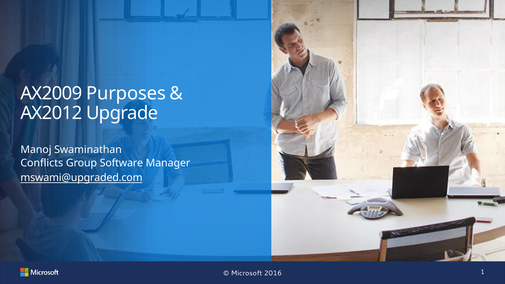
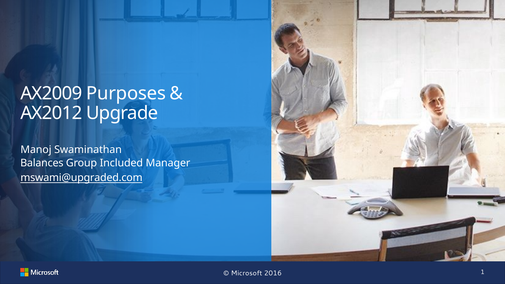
Conflicts: Conflicts -> Balances (42, 163)
Software: Software -> Included (121, 163)
